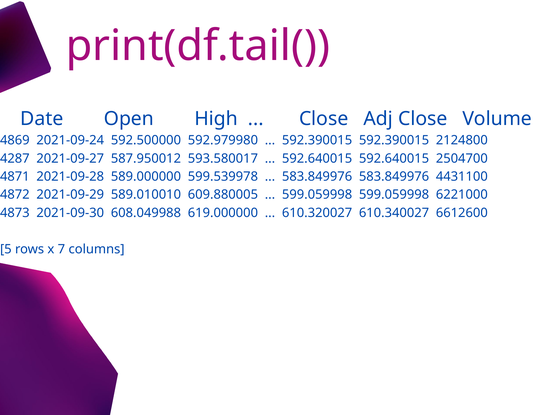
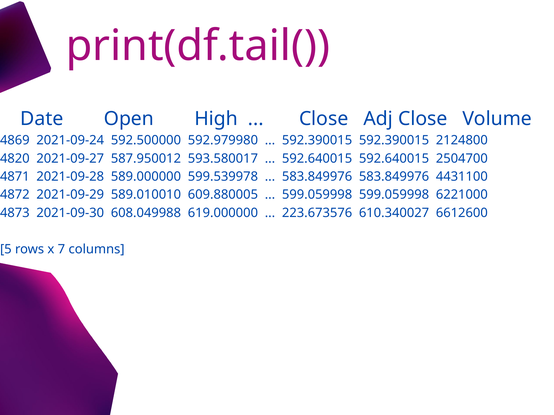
4287: 4287 -> 4820 (15, 159)
610.320027: 610.320027 -> 223.673576 (317, 213)
